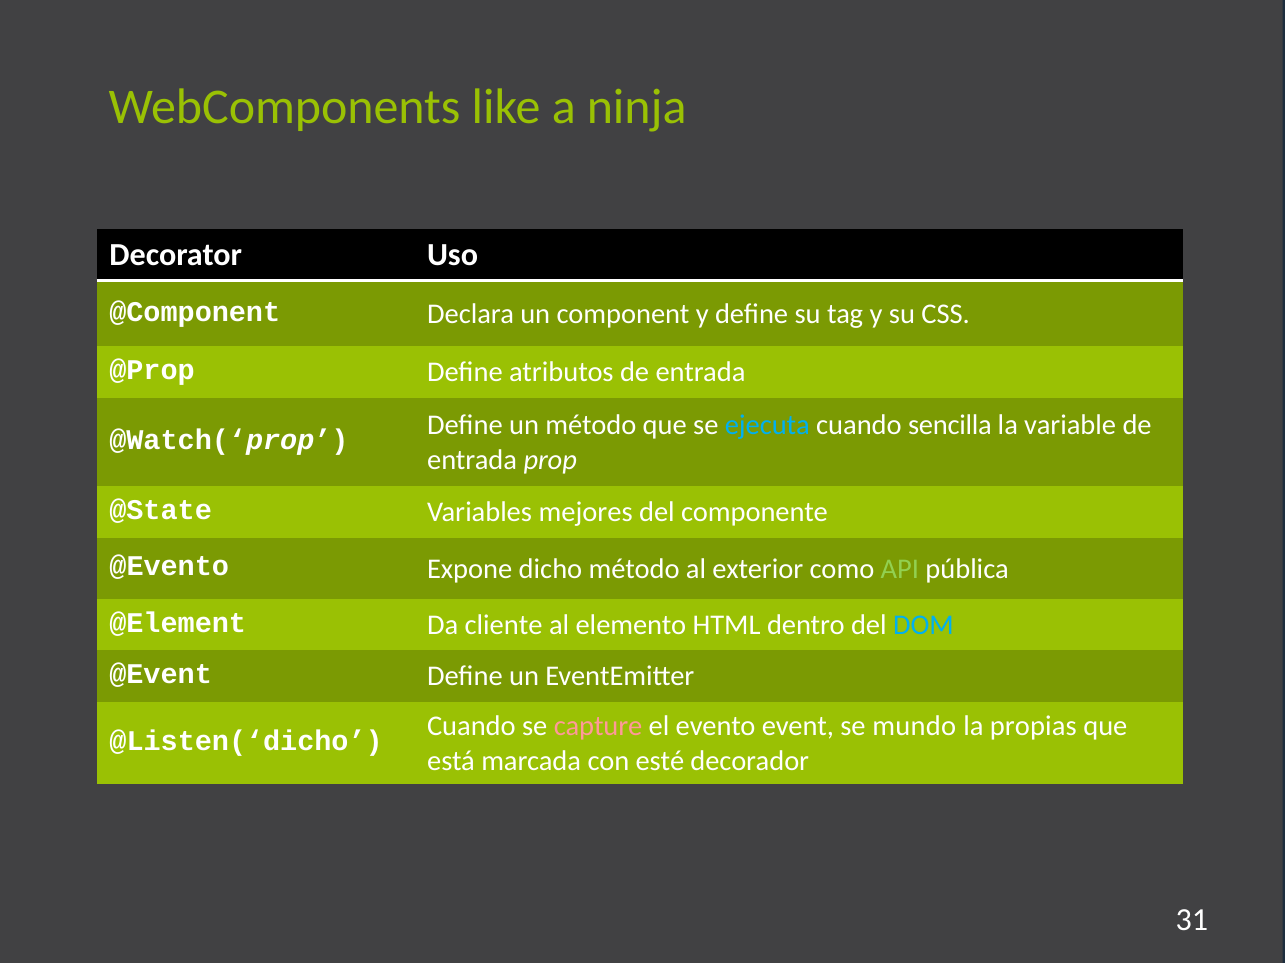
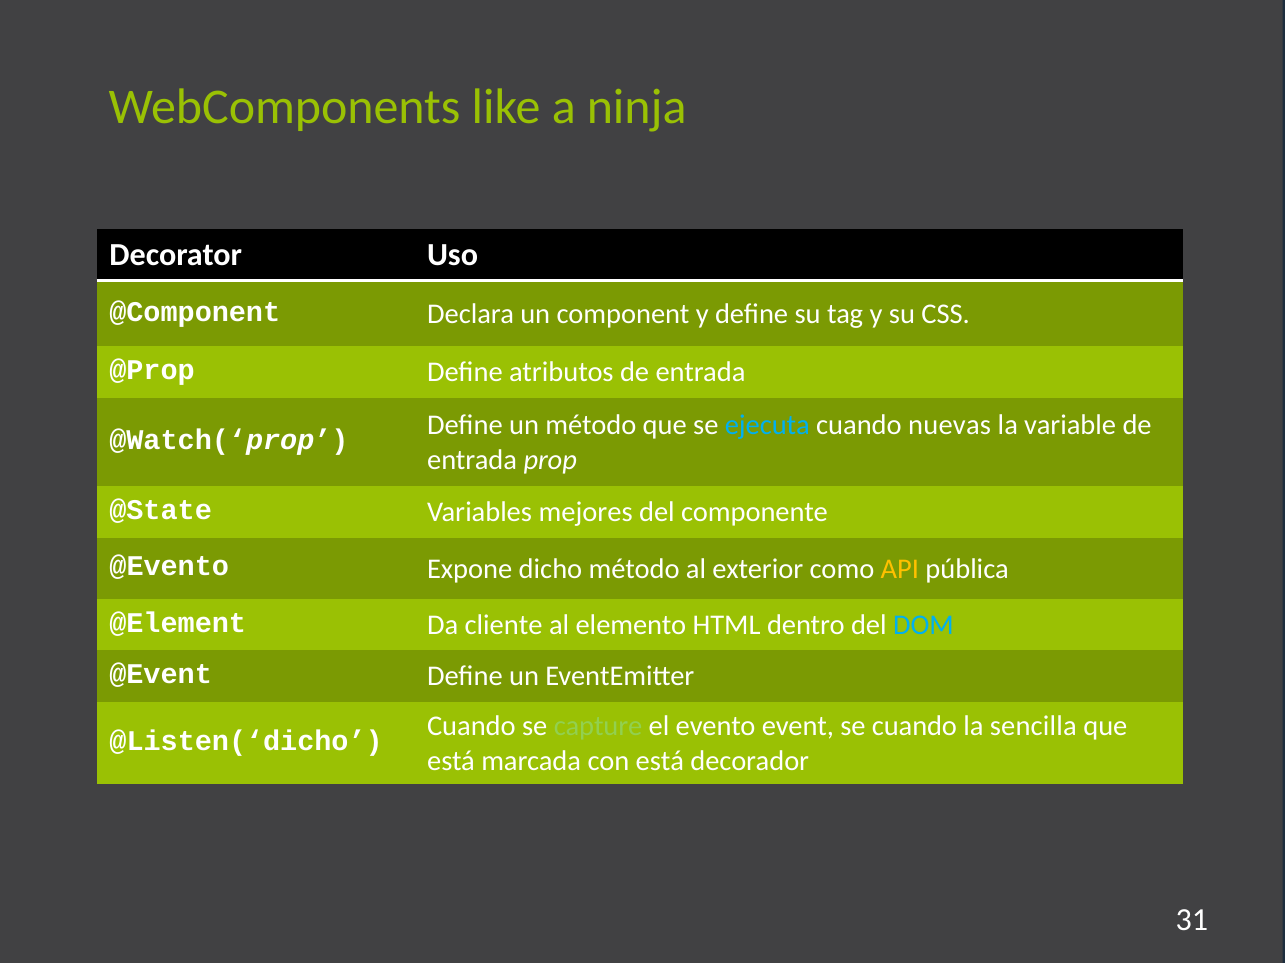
sencilla: sencilla -> nuevas (950, 425)
API colour: light green -> yellow (900, 569)
capture colour: pink -> light green (598, 726)
se mundo: mundo -> cuando (914, 726)
propias: propias -> sencilla (1033, 726)
con esté: esté -> está (660, 761)
